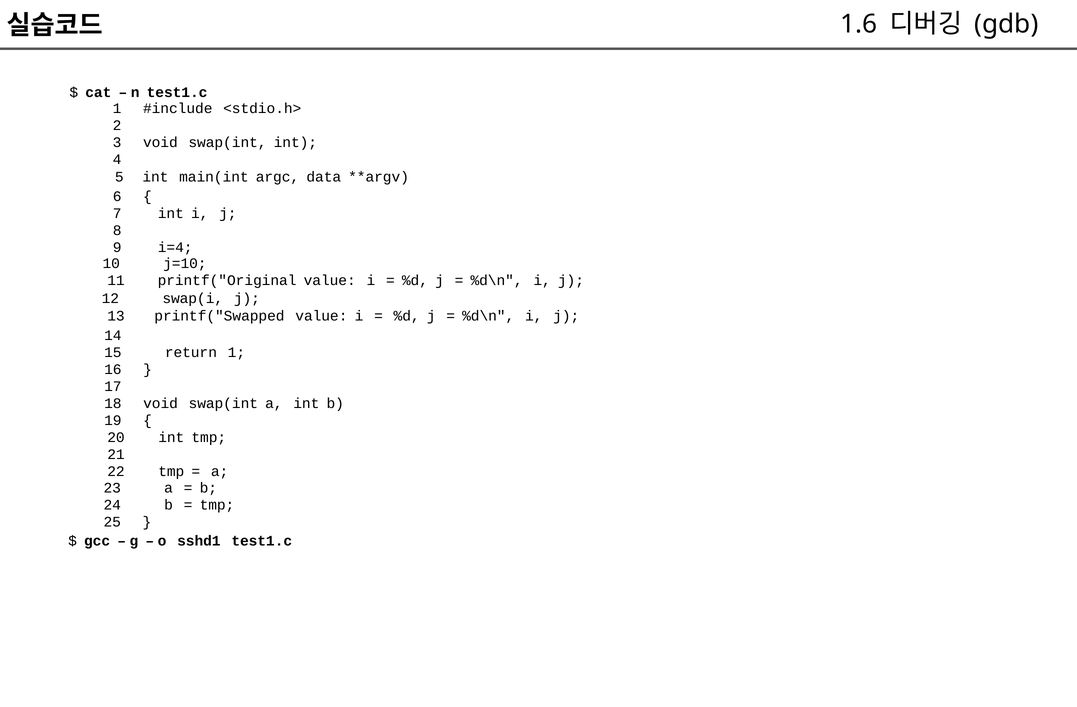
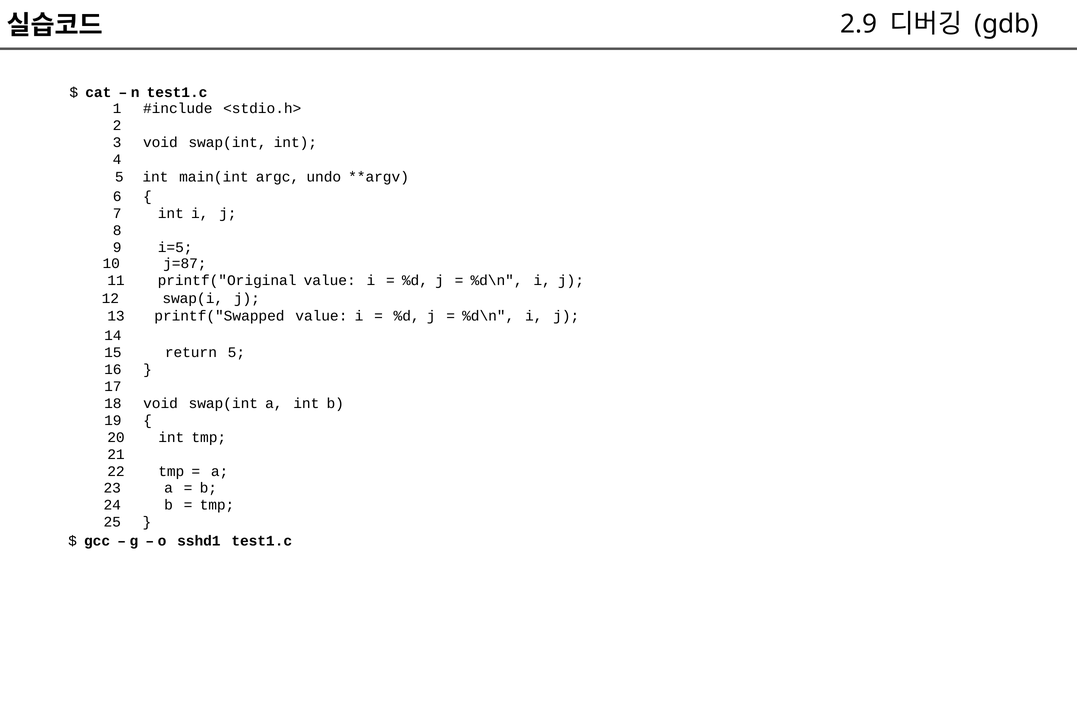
1.6: 1.6 -> 2.9 (859, 24)
data: data -> undo (324, 177)
i=4: i=4 -> i=5 (175, 248)
j=10: j=10 -> j=87 (185, 263)
return 1: 1 -> 5 (236, 353)
